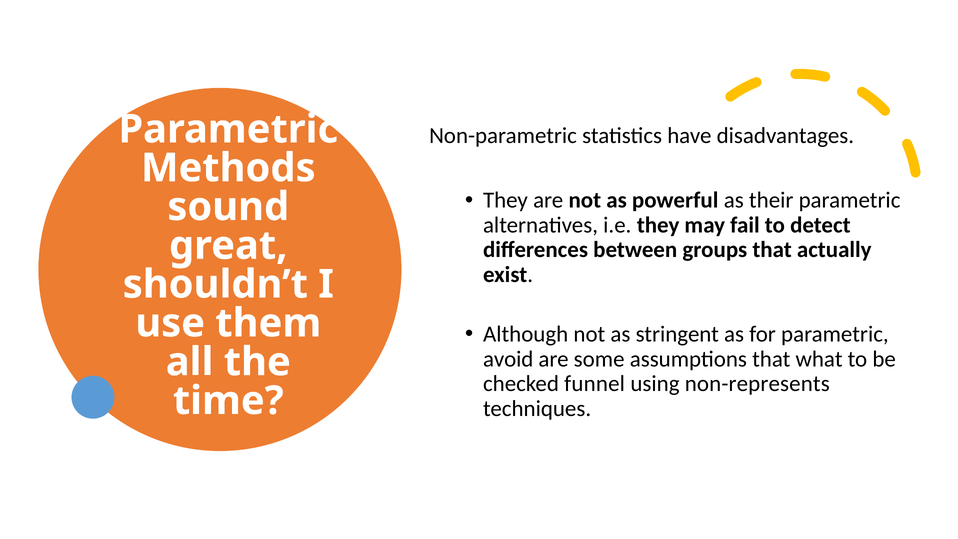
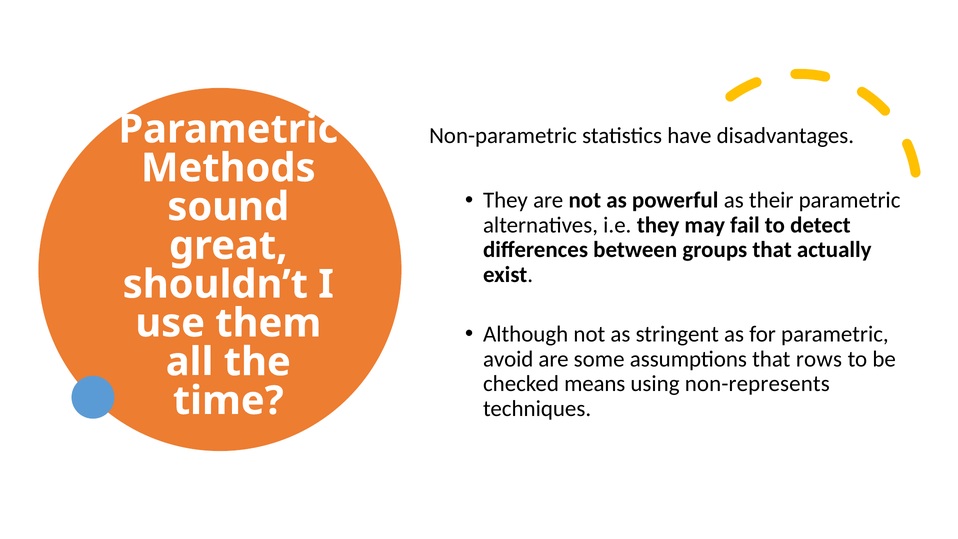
what: what -> rows (819, 359)
funnel: funnel -> means (595, 384)
